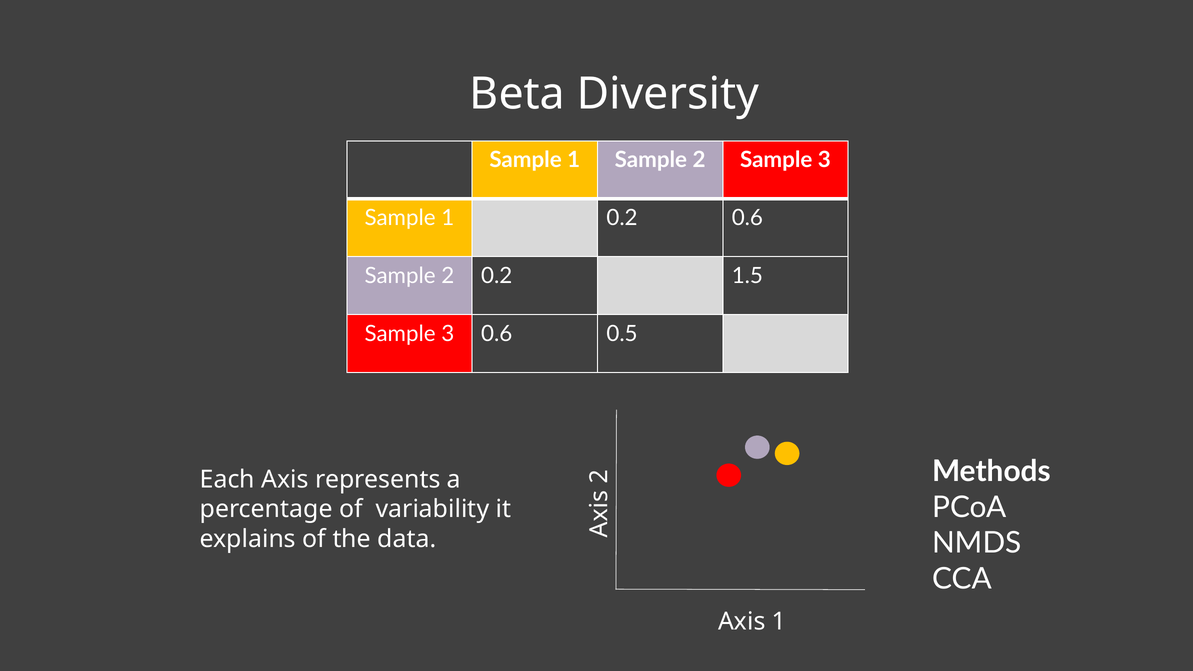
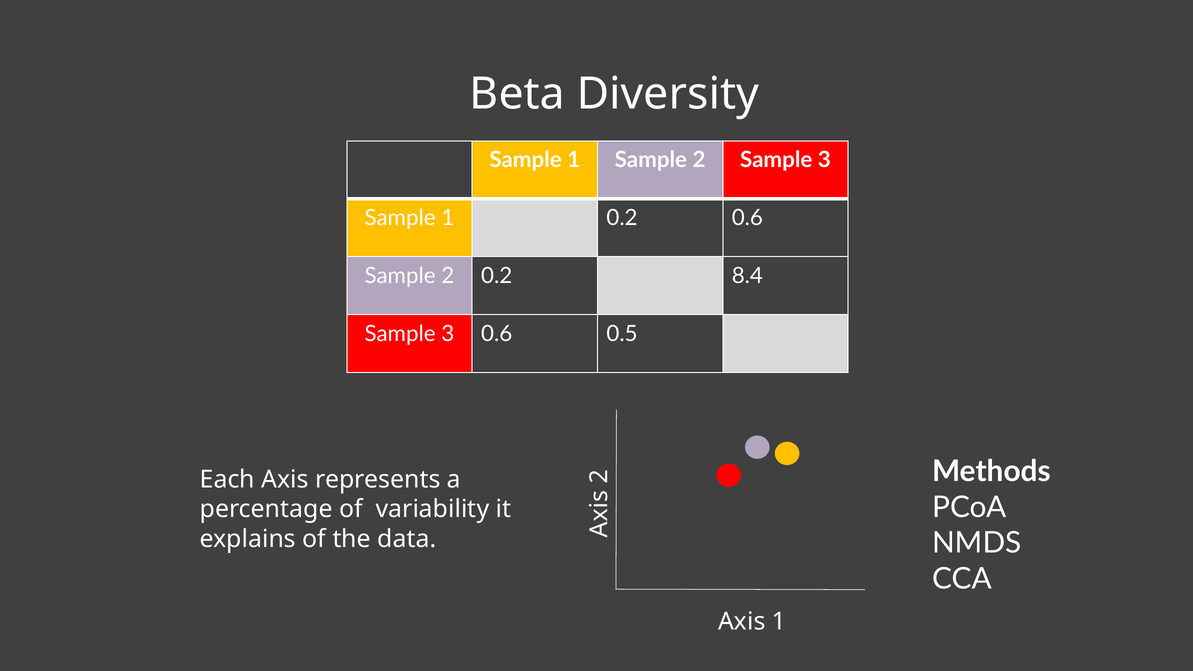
1.5: 1.5 -> 8.4 (747, 276)
